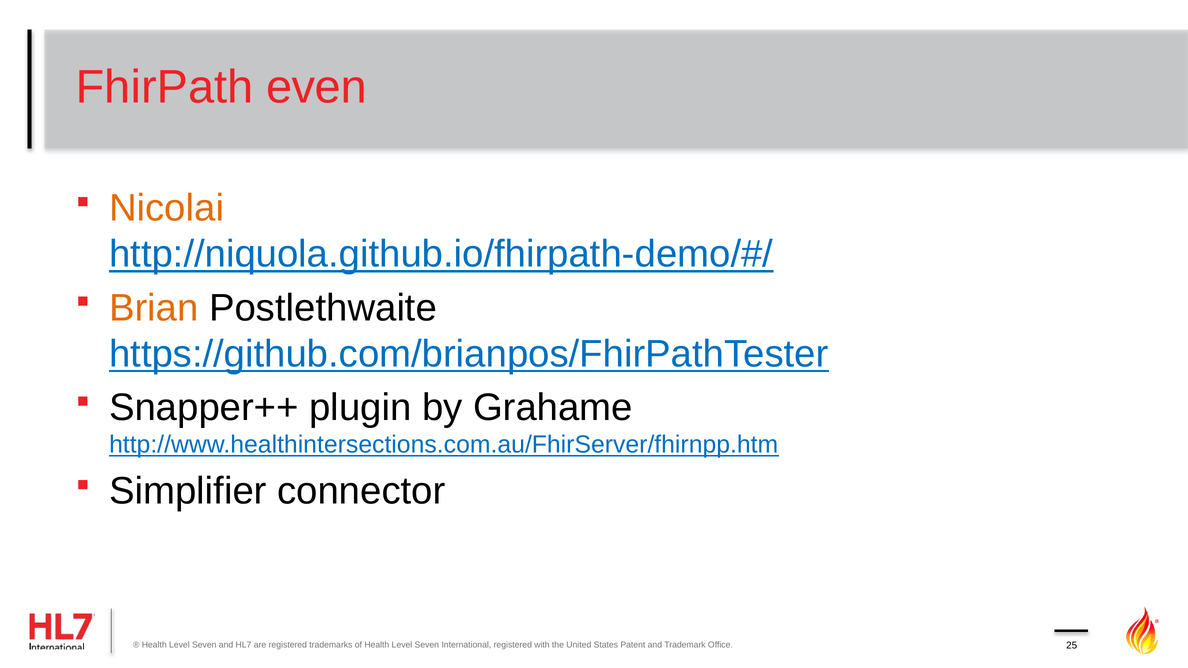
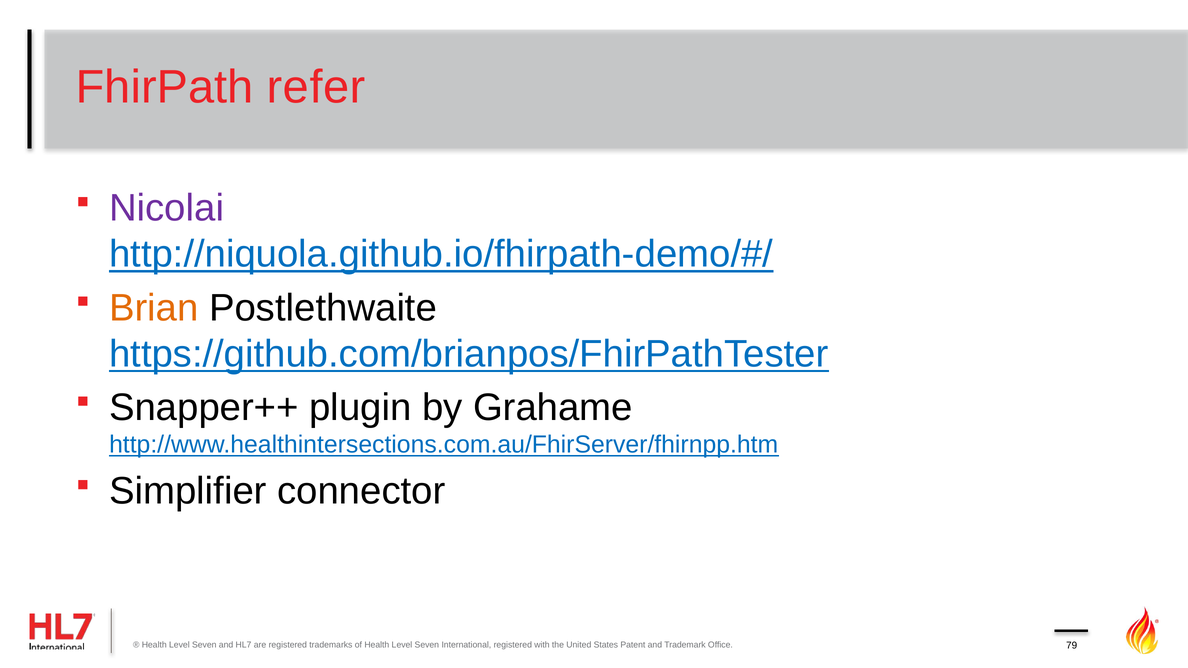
even: even -> refer (316, 87)
Nicolai colour: orange -> purple (167, 208)
25: 25 -> 79 (1072, 646)
